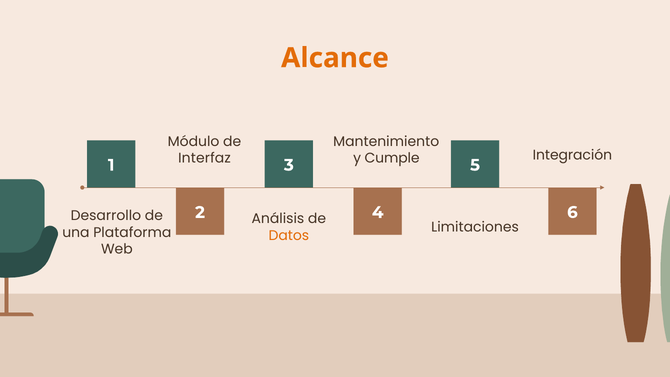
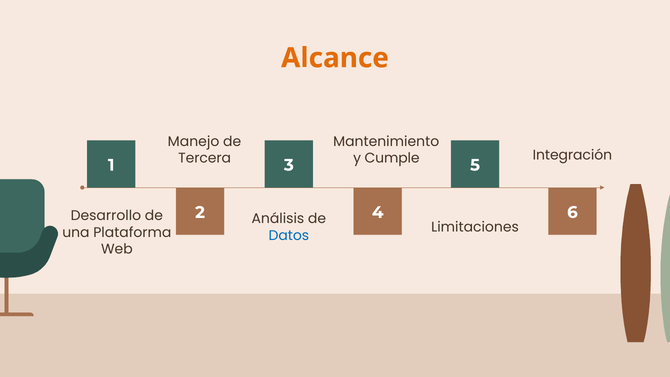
Módulo: Módulo -> Manejo (194, 141)
Interfaz: Interfaz -> Tercera (205, 158)
Datos colour: orange -> blue (289, 236)
